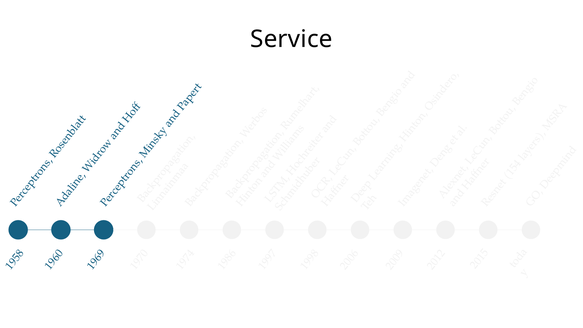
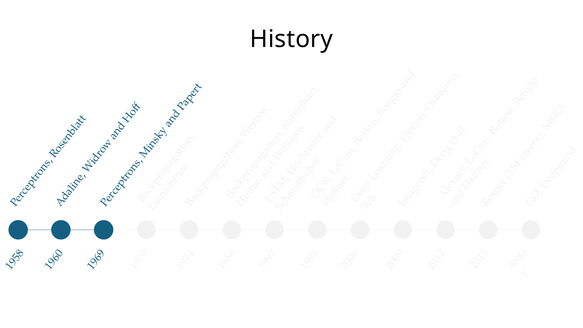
Service: Service -> History (291, 39)
